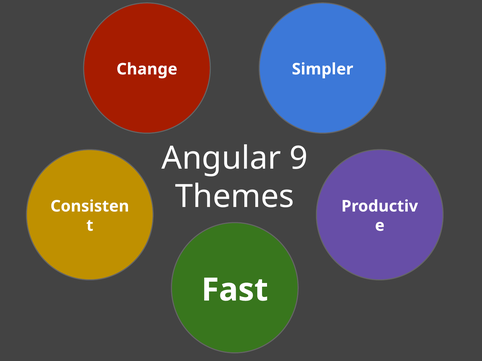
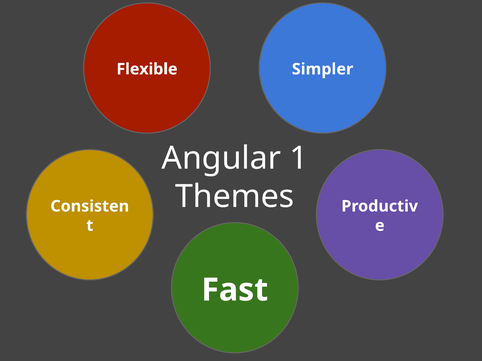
Change: Change -> Flexible (147, 69)
9: 9 -> 1 (299, 158)
